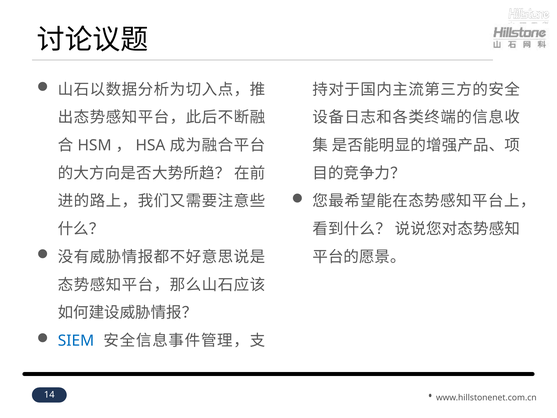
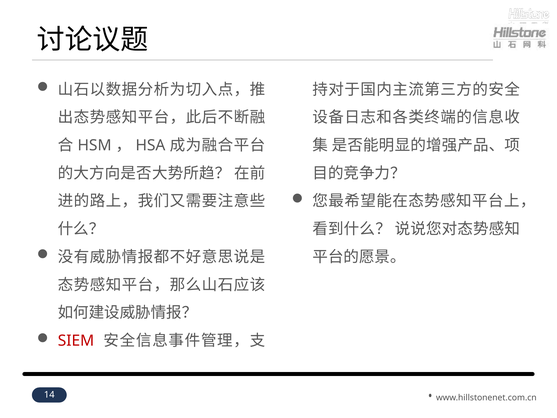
SIEM colour: blue -> red (76, 341)
